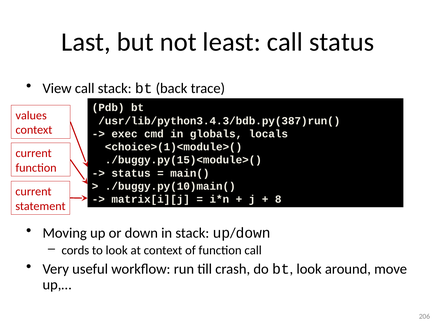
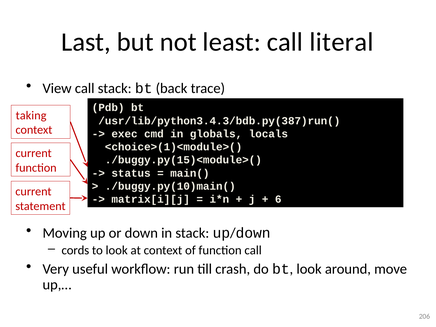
call status: status -> literal (342, 42)
values: values -> taking (31, 115)
8: 8 -> 6 (278, 199)
